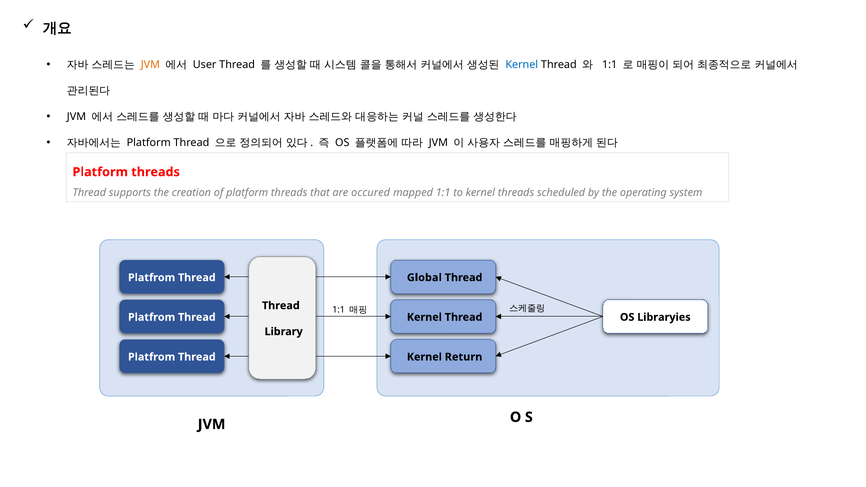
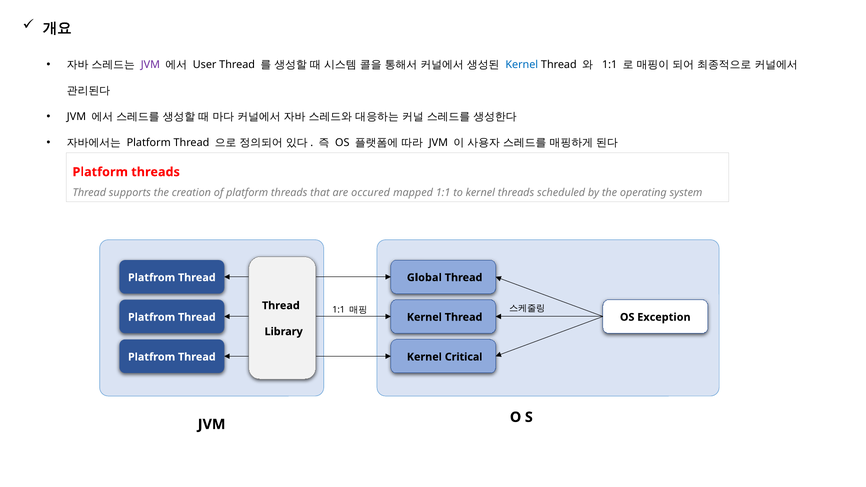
JVM colour: orange -> purple (150, 65)
Libraryies: Libraryies -> Exception (664, 317)
Return: Return -> Critical (464, 357)
